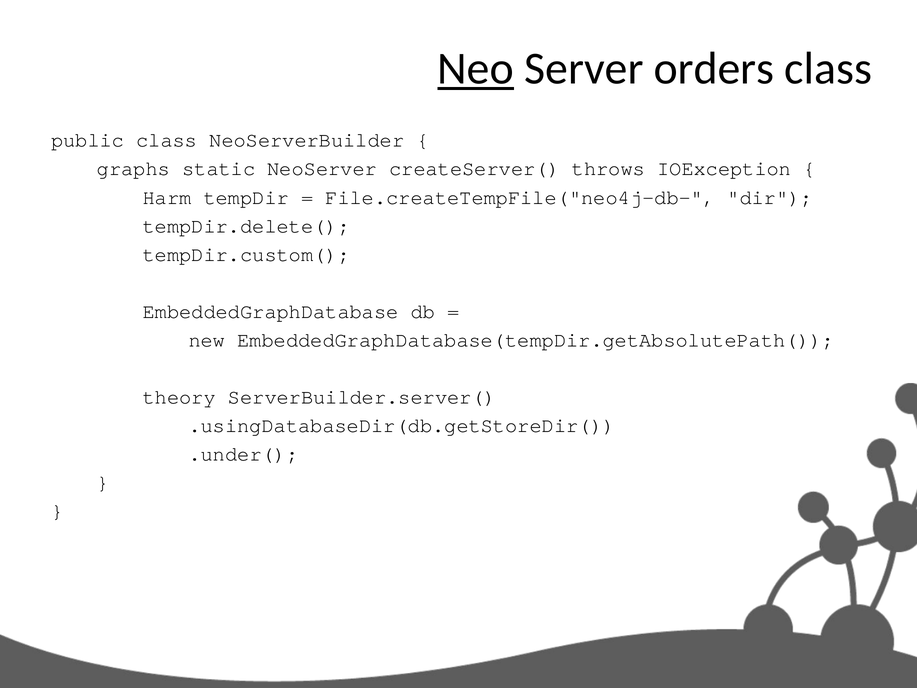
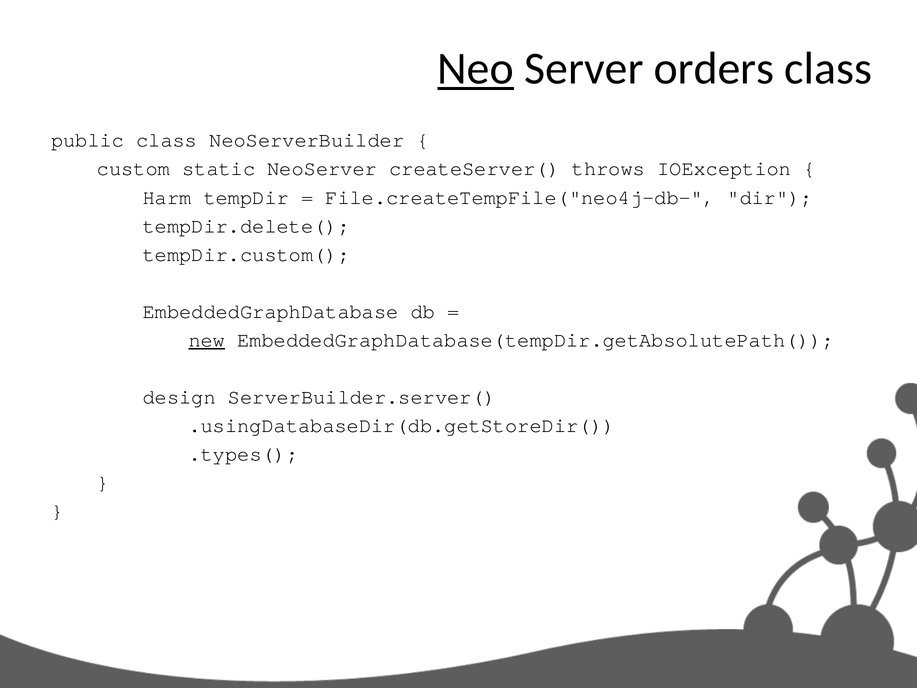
graphs: graphs -> custom (133, 169)
new underline: none -> present (207, 340)
theory: theory -> design (179, 397)
.under(: .under( -> .types( (243, 454)
